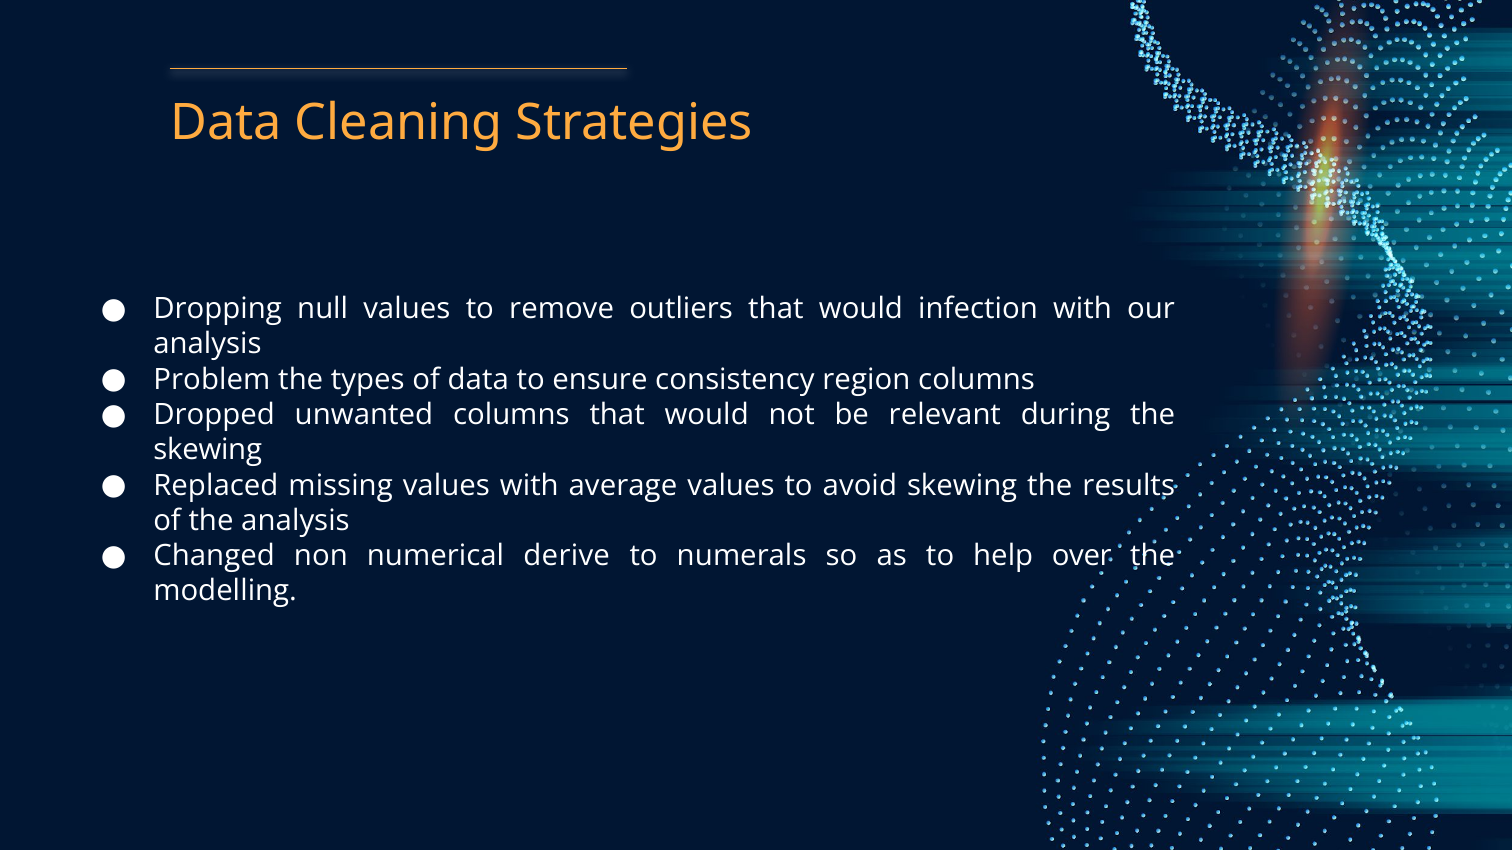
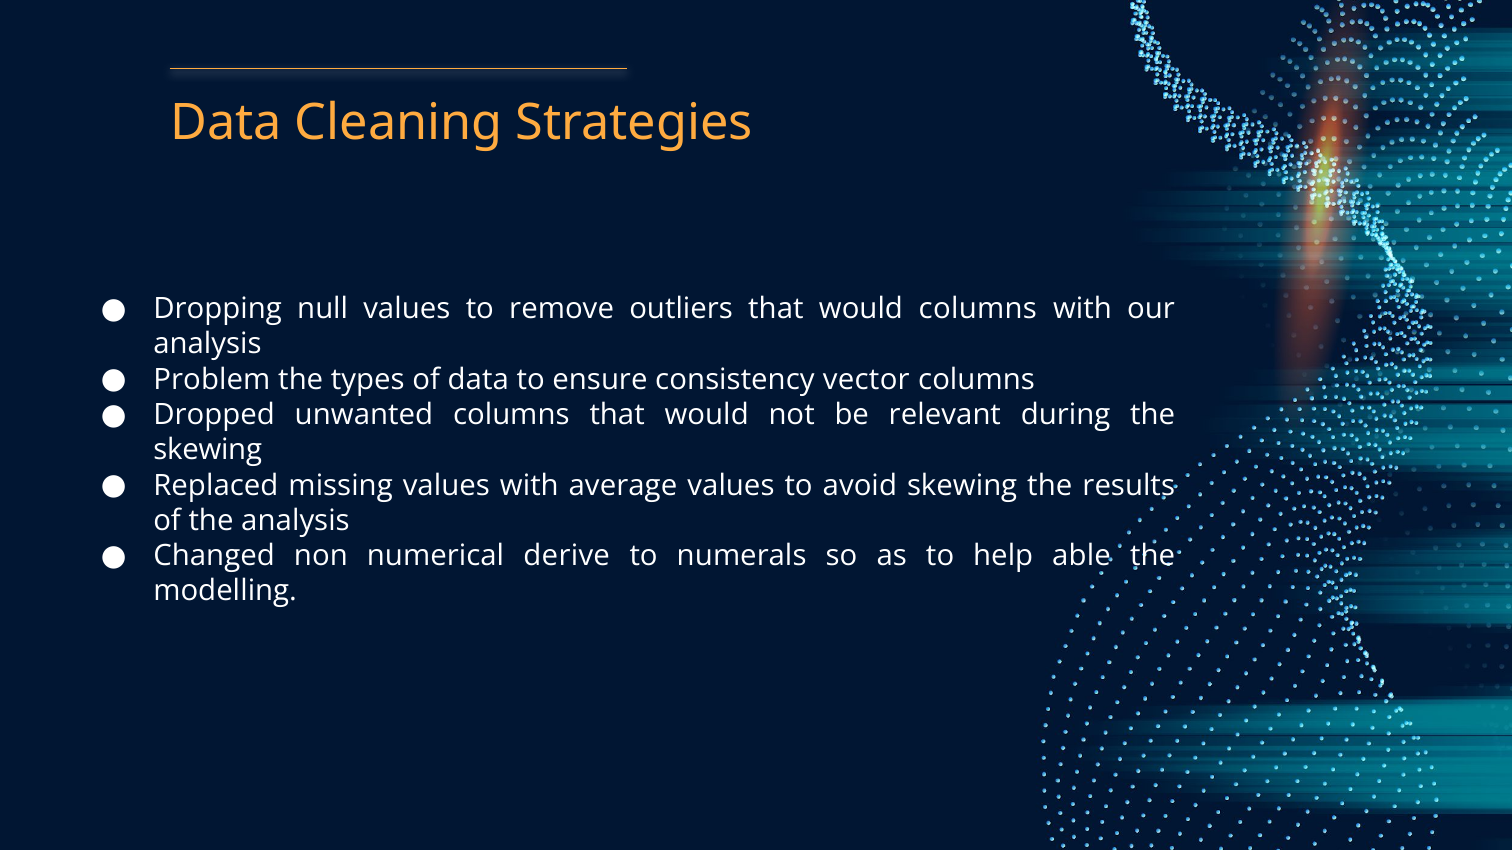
would infection: infection -> columns (978, 309)
region: region -> vector (866, 380)
over: over -> able (1082, 556)
